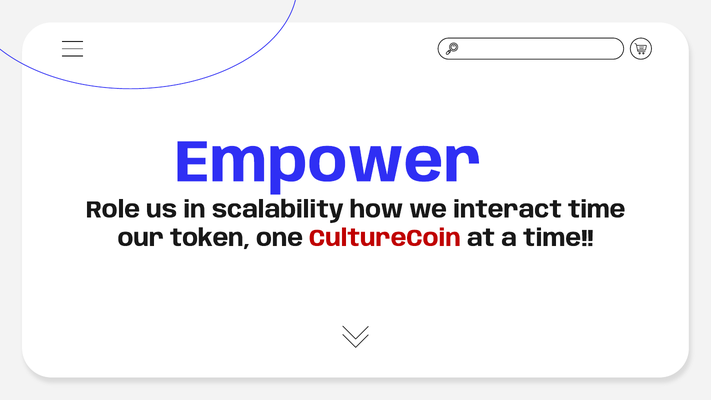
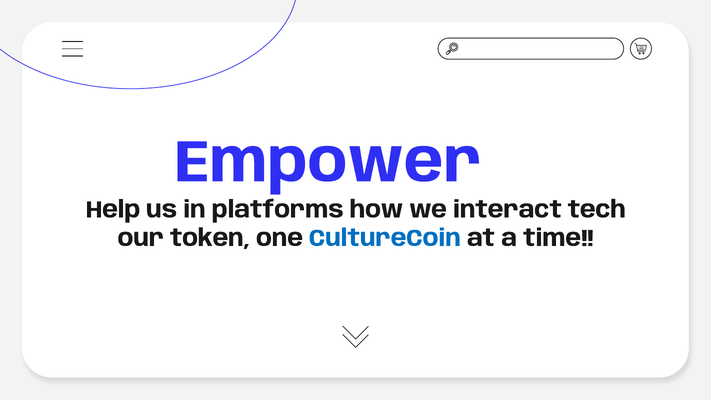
Role: Role -> Help (113, 210)
scalability: scalability -> platforms (278, 210)
interact time: time -> tech (597, 210)
CultureCoin colour: red -> blue (385, 238)
